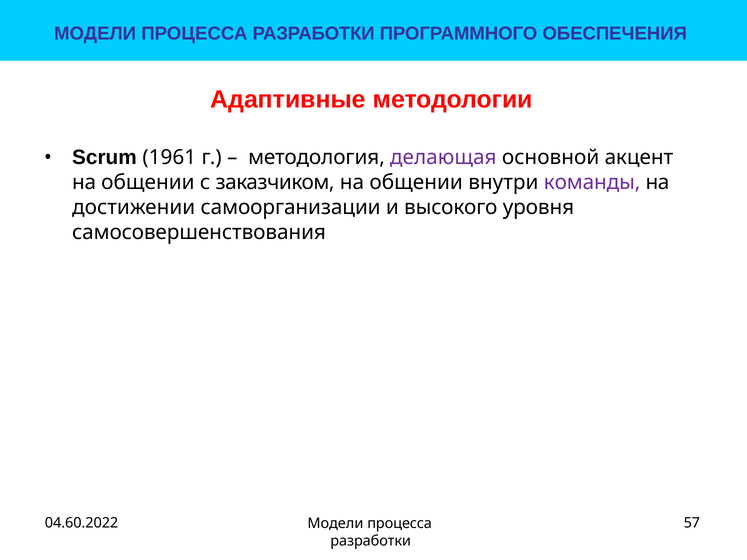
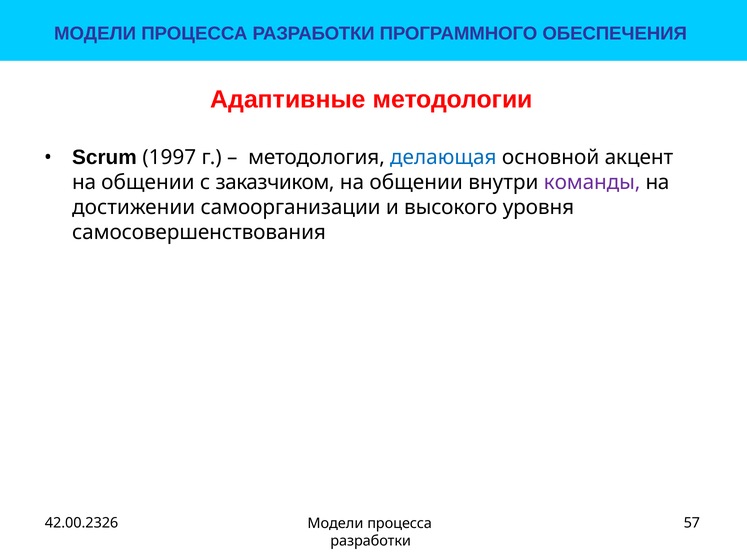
1961: 1961 -> 1997 (169, 158)
делающая colour: purple -> blue (443, 158)
04.60.2022: 04.60.2022 -> 42.00.2326 (82, 523)
